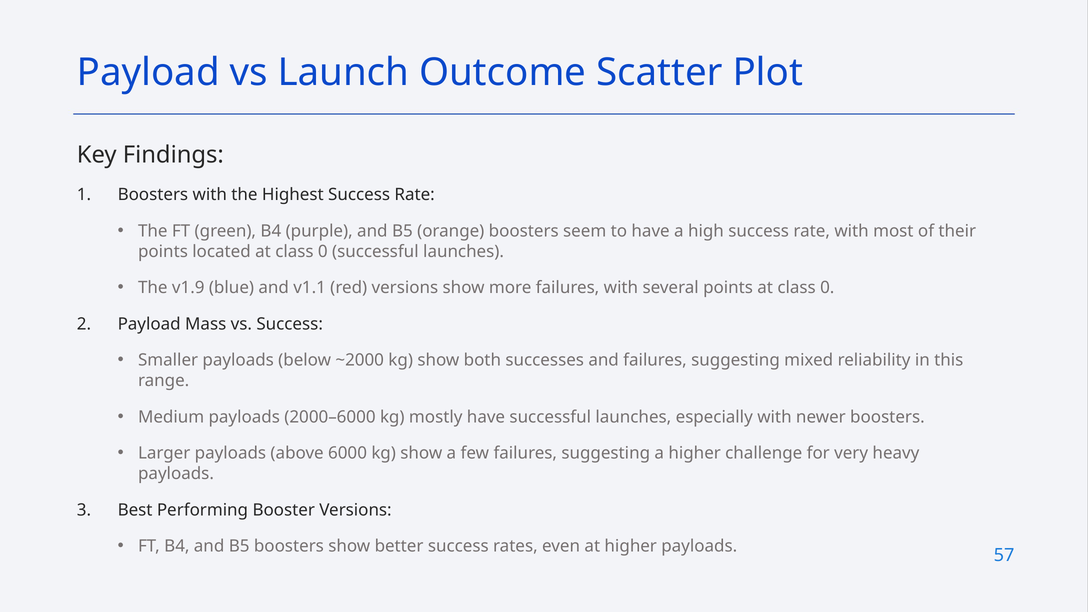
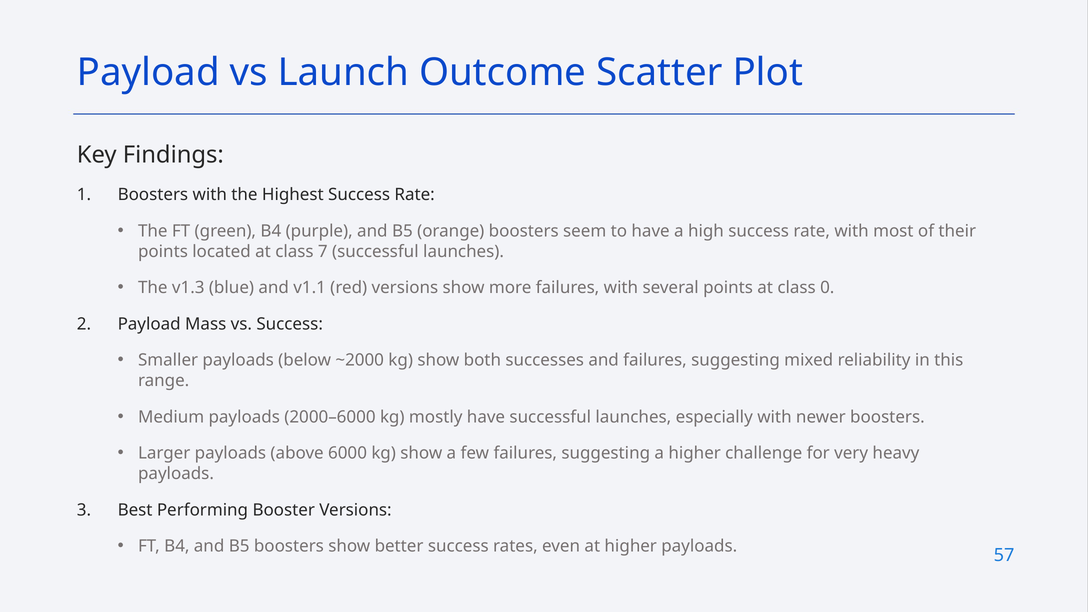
located at class 0: 0 -> 7 (323, 251)
v1.9: v1.9 -> v1.3 (188, 288)
